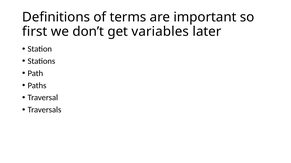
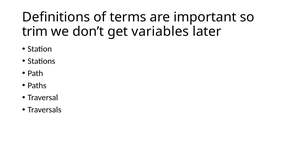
first: first -> trim (35, 32)
